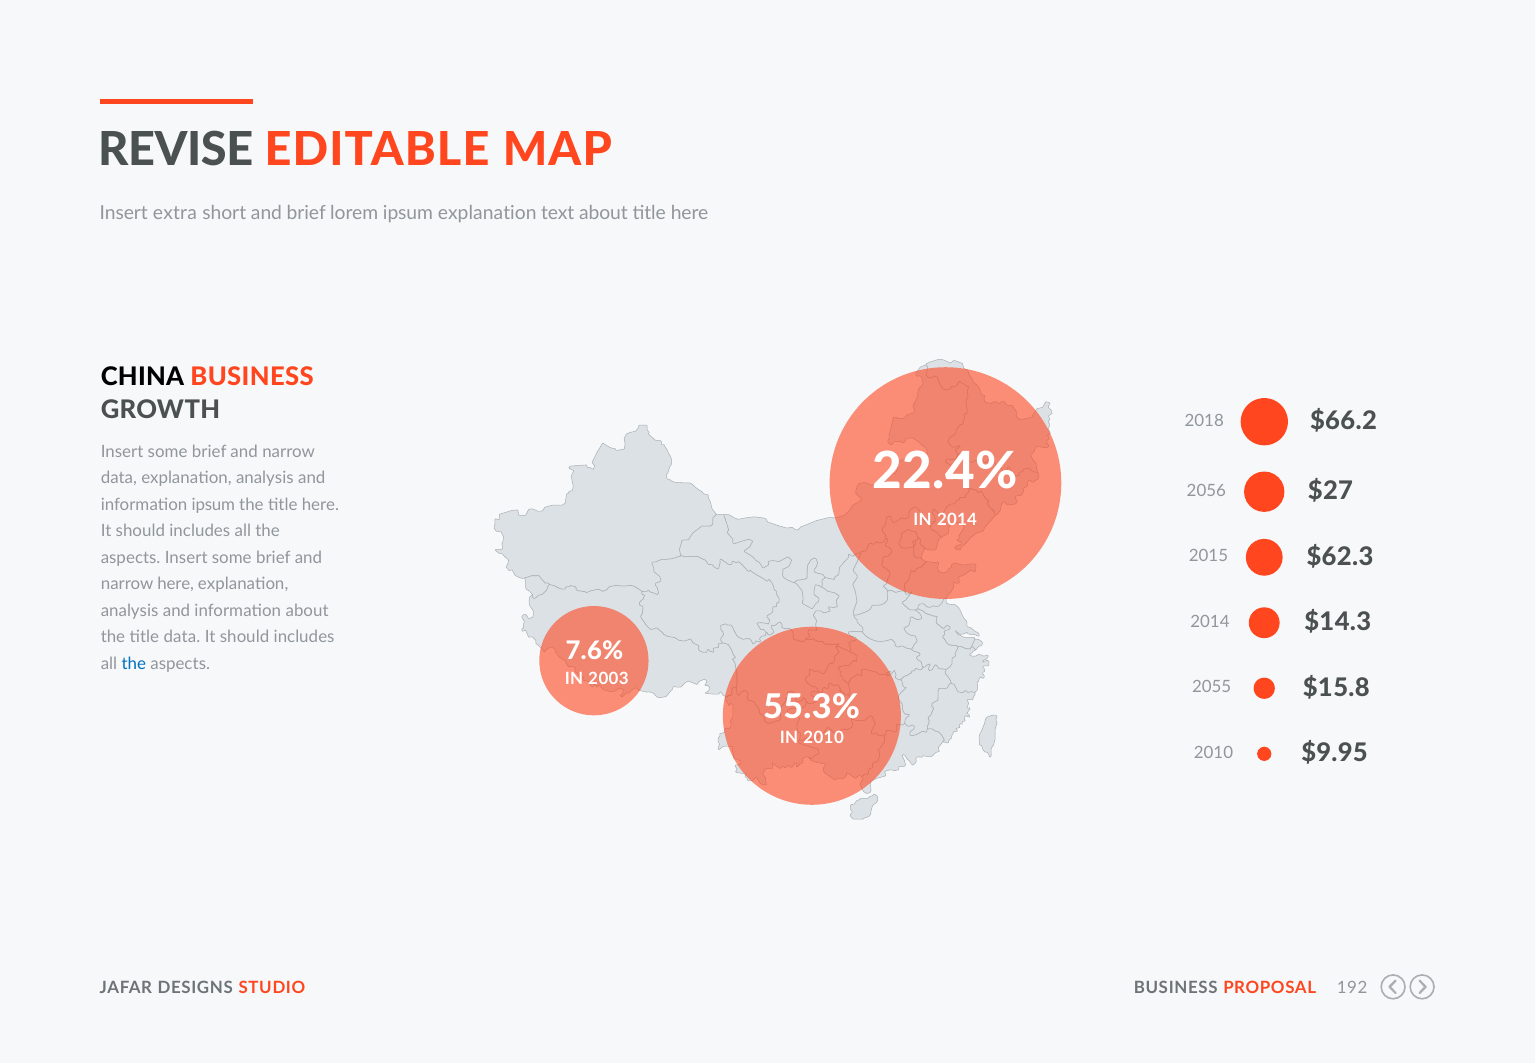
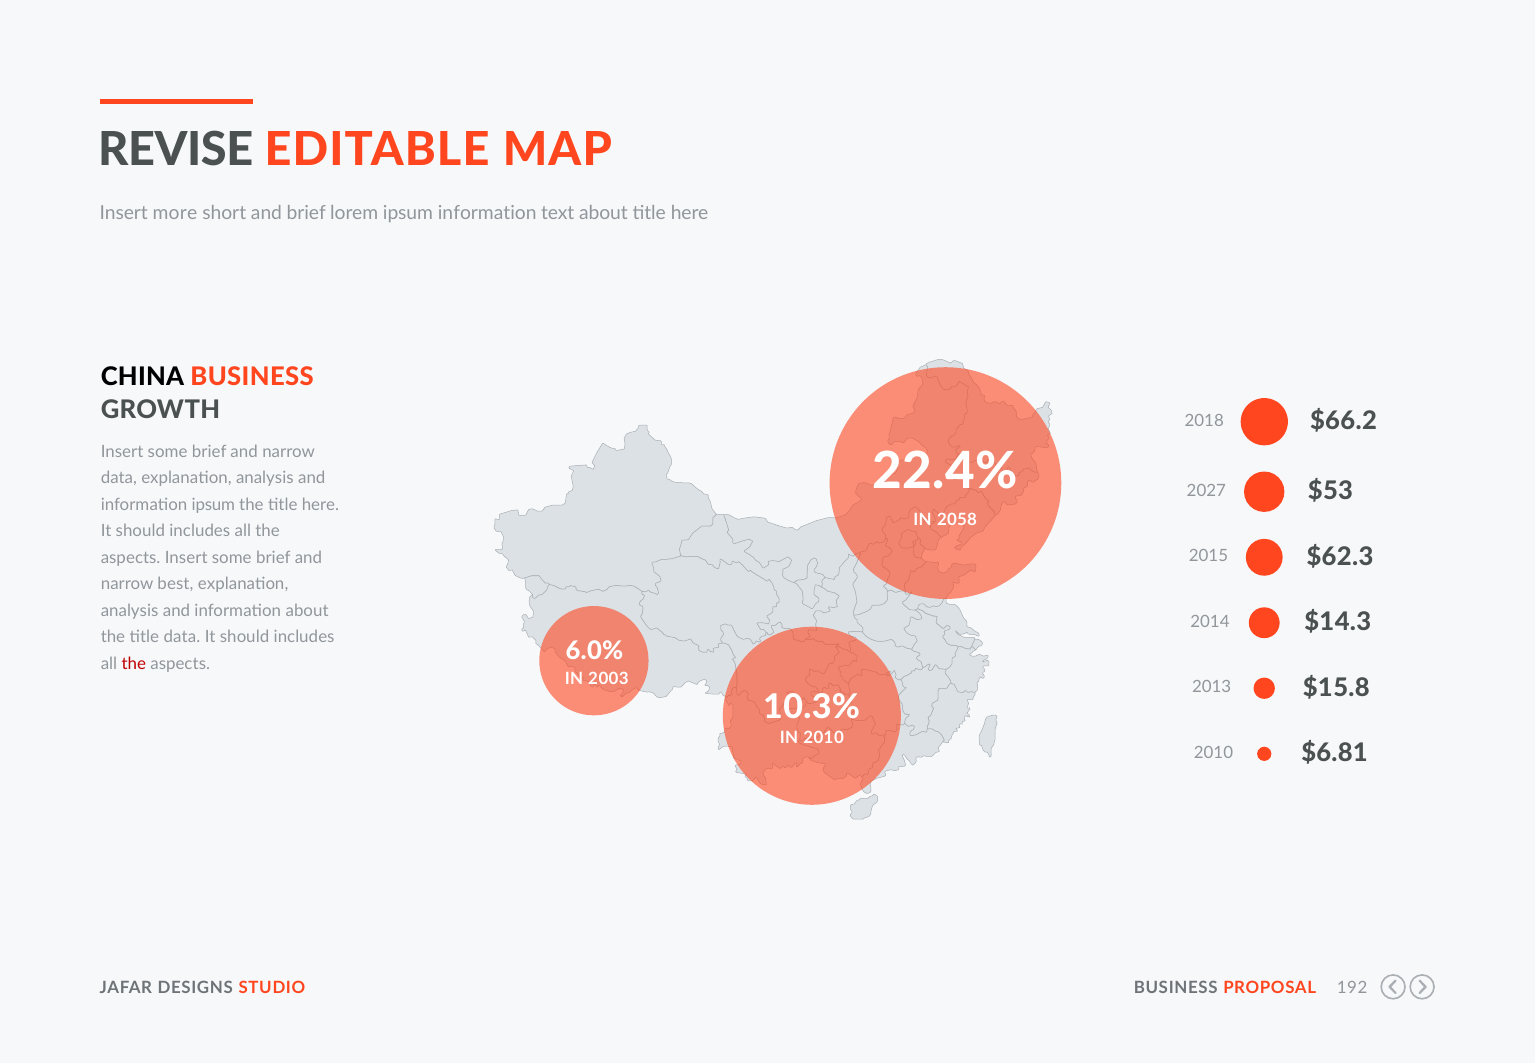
extra: extra -> more (175, 214)
ipsum explanation: explanation -> information (487, 214)
$27: $27 -> $53 (1330, 491)
2056: 2056 -> 2027 (1206, 491)
IN 2014: 2014 -> 2058 (957, 519)
narrow here: here -> best (175, 584)
7.6%: 7.6% -> 6.0% (594, 651)
the colour: blue -> red (134, 664)
2055: 2055 -> 2013 (1212, 687)
55.3%: 55.3% -> 10.3% (812, 707)
$9.95: $9.95 -> $6.81 (1335, 753)
